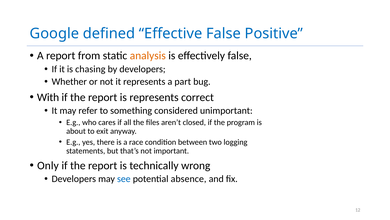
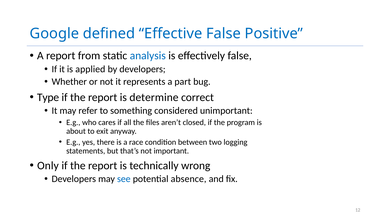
analysis colour: orange -> blue (148, 56)
chasing: chasing -> applied (90, 69)
With: With -> Type (48, 97)
is represents: represents -> determine (154, 97)
